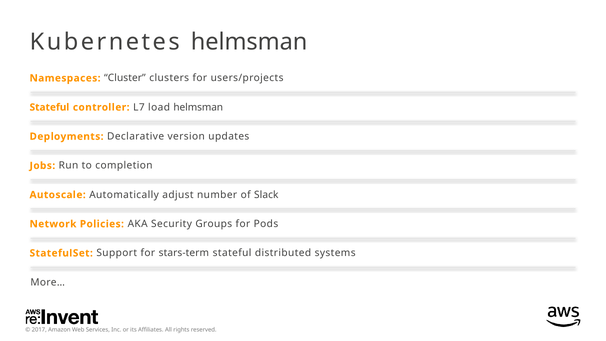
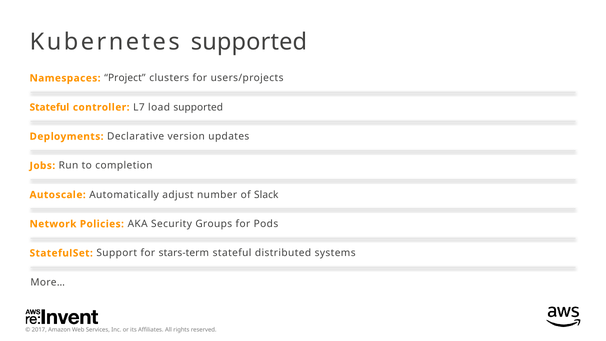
Kubernetes helmsman: helmsman -> supported (249, 42)
Cluster: Cluster -> Project (125, 78)
load helmsman: helmsman -> supported (198, 107)
